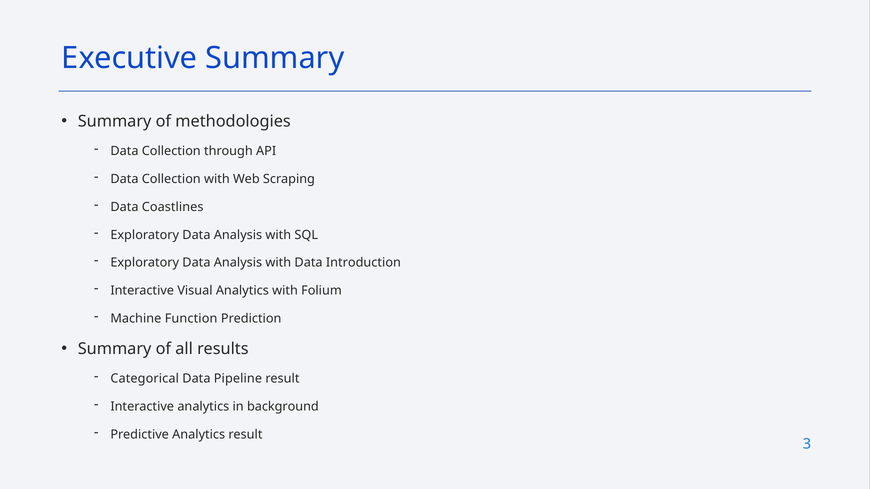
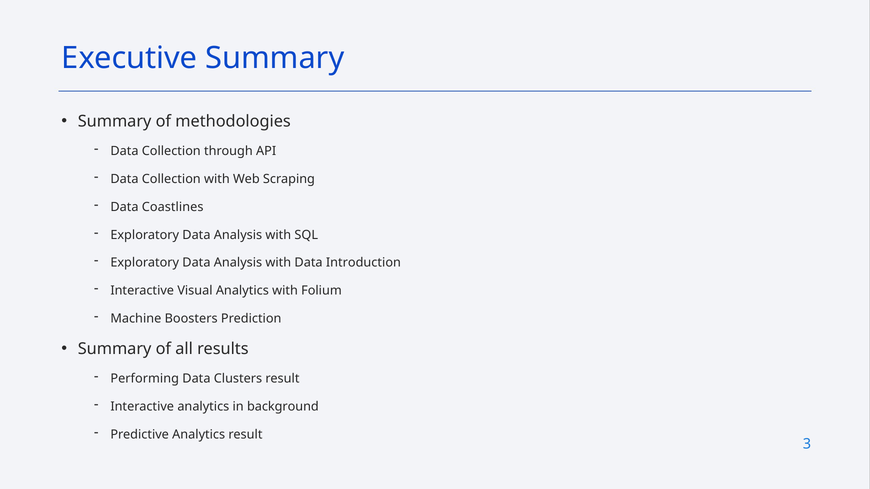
Function: Function -> Boosters (191, 319)
Categorical: Categorical -> Performing (145, 379)
Pipeline: Pipeline -> Clusters (238, 379)
